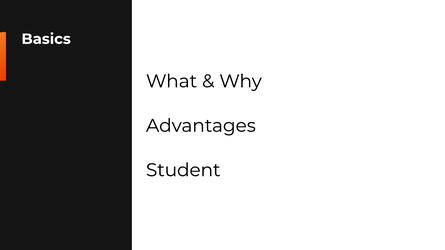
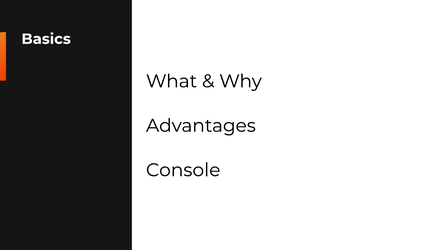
Student: Student -> Console (183, 170)
